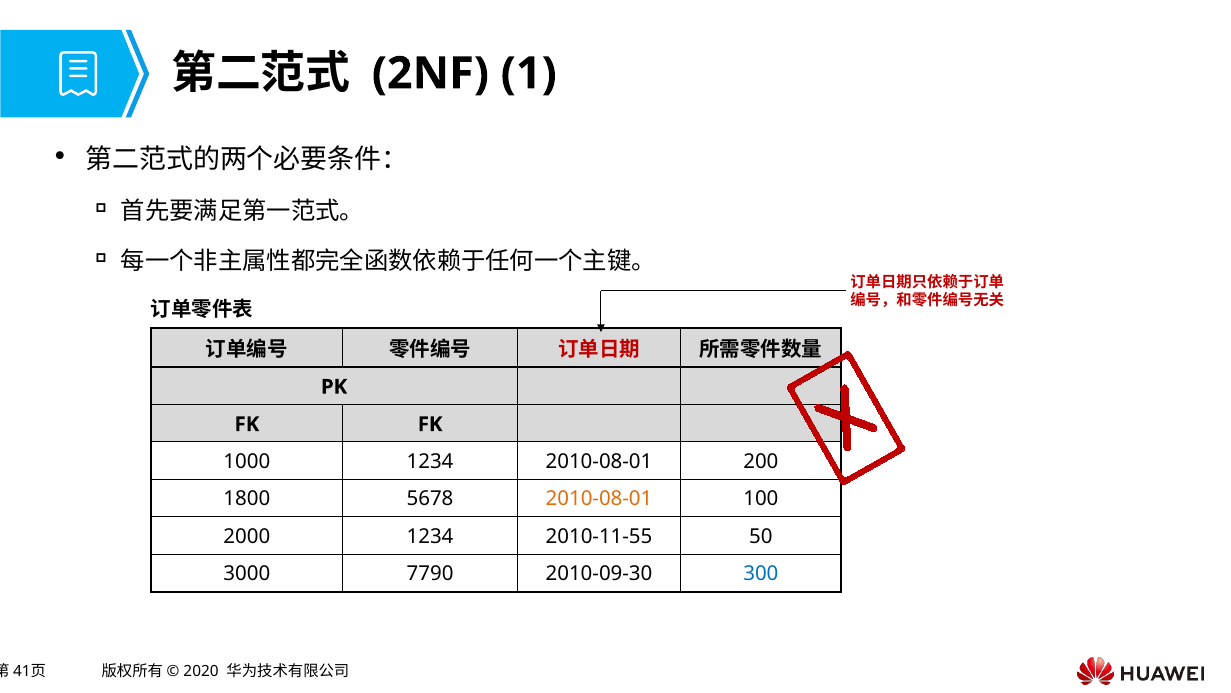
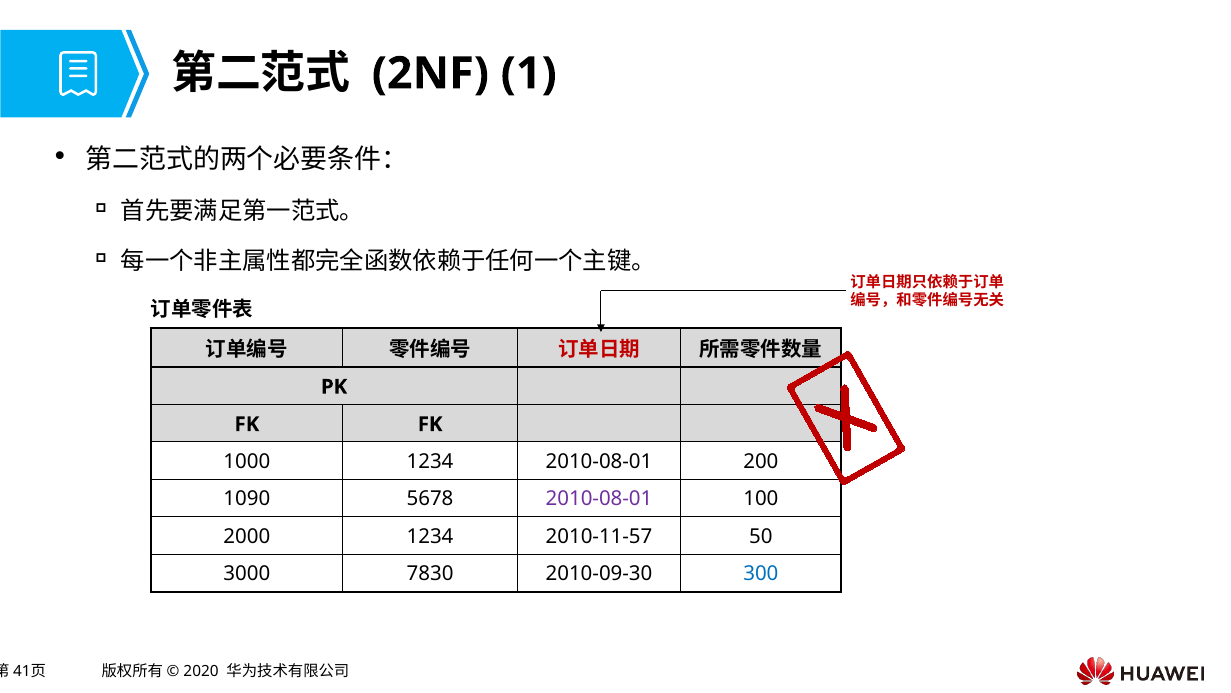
1800: 1800 -> 1090 (247, 499)
2010-08-01 colour: orange -> purple (599, 499)
2010-11-55: 2010-11-55 -> 2010-11-57 (599, 536)
7790: 7790 -> 7830 (430, 574)
